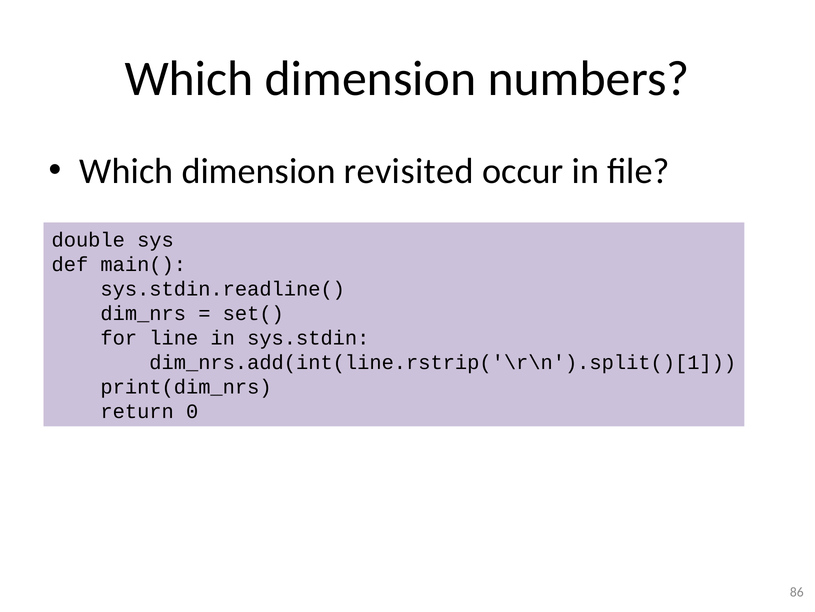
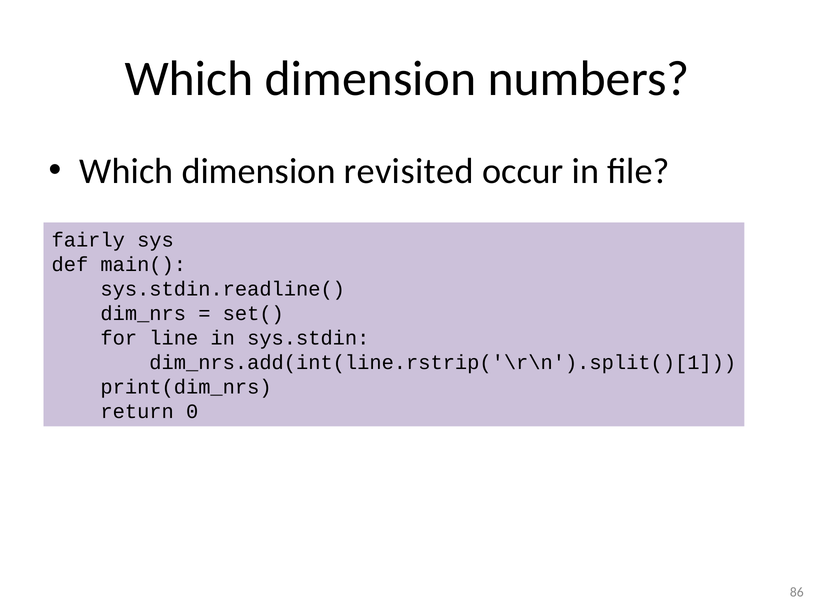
double: double -> fairly (88, 240)
